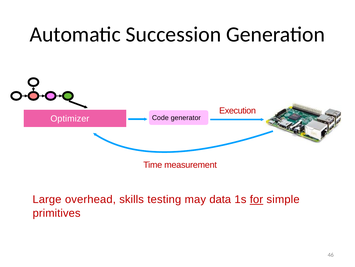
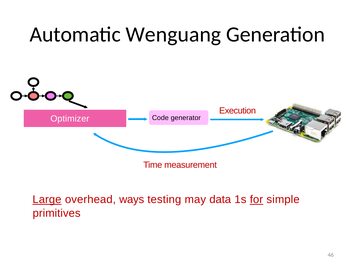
Succession: Succession -> Wenguang (173, 34)
Large underline: none -> present (47, 199)
skills: skills -> ways (132, 199)
